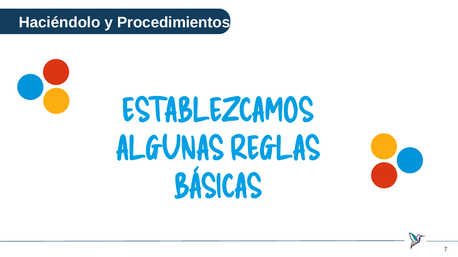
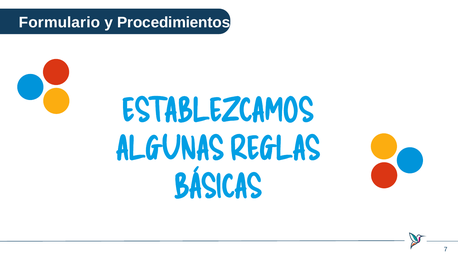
Haciéndolo: Haciéndolo -> Formulario (60, 22)
